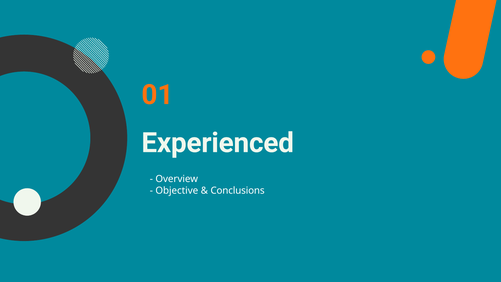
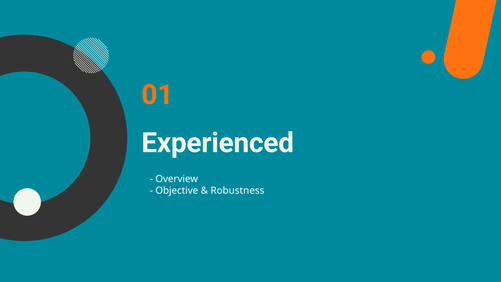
Conclusions: Conclusions -> Robustness (237, 190)
